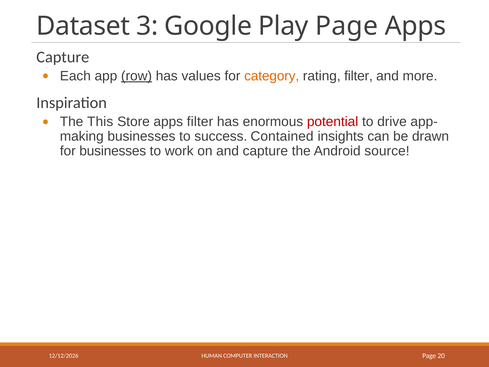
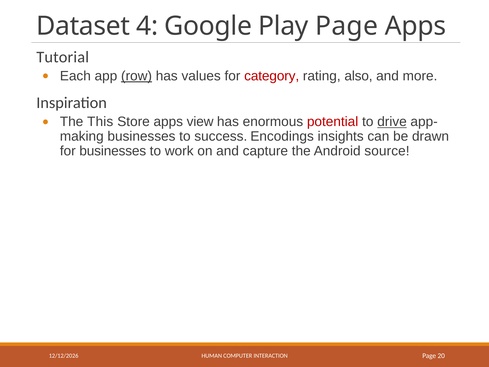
3: 3 -> 4 (147, 26)
Capture: Capture -> Tutorial (63, 57)
category colour: orange -> red (272, 76)
rating filter: filter -> also (358, 76)
apps filter: filter -> view (200, 122)
drive underline: none -> present (392, 122)
Contained: Contained -> Encodings (282, 136)
